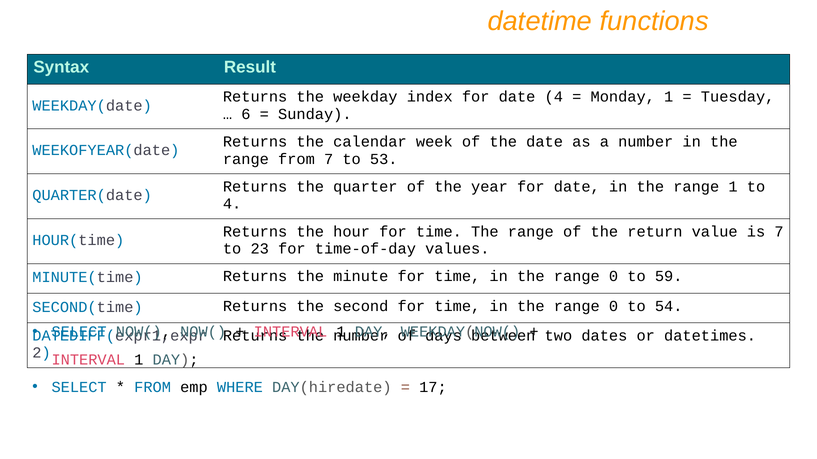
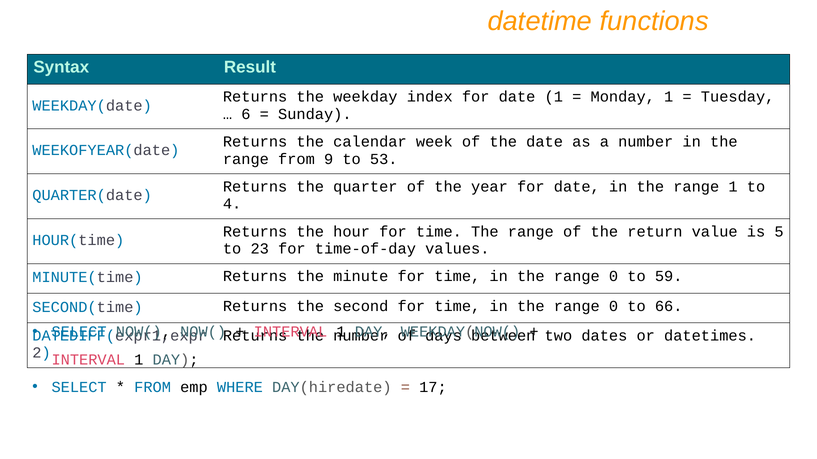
date 4: 4 -> 1 (554, 97)
from 7: 7 -> 9 (329, 159)
is 7: 7 -> 5 (779, 232)
54: 54 -> 66 (669, 306)
